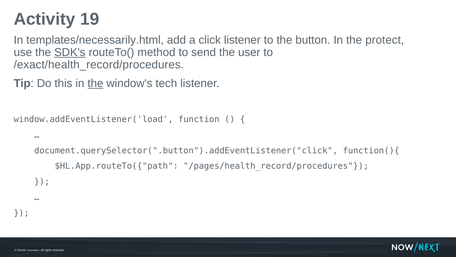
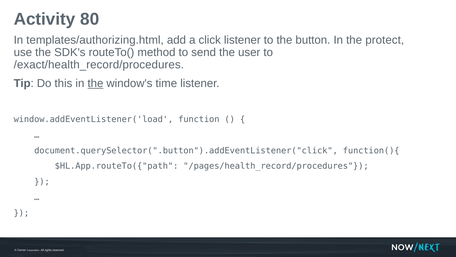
19: 19 -> 80 (90, 19)
templates/necessarily.html: templates/necessarily.html -> templates/authorizing.html (95, 40)
SDK's underline: present -> none (70, 52)
tech: tech -> time (166, 83)
